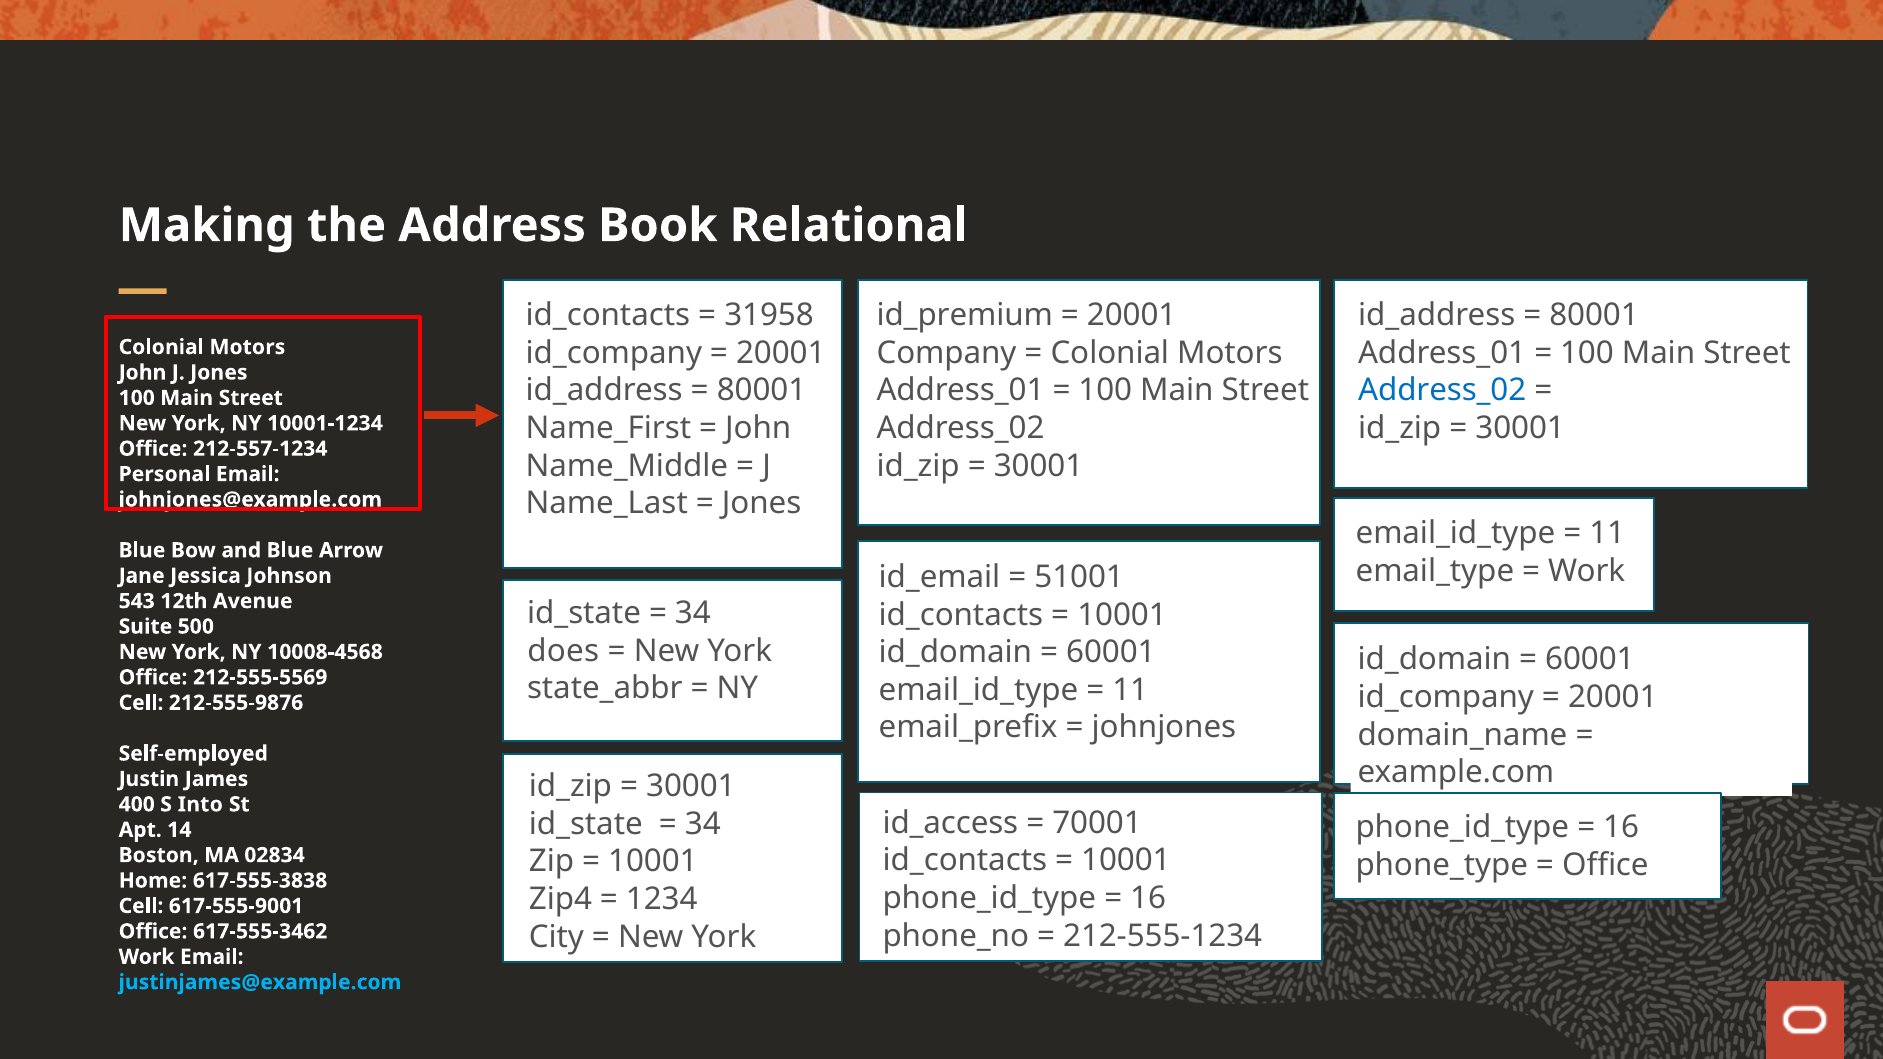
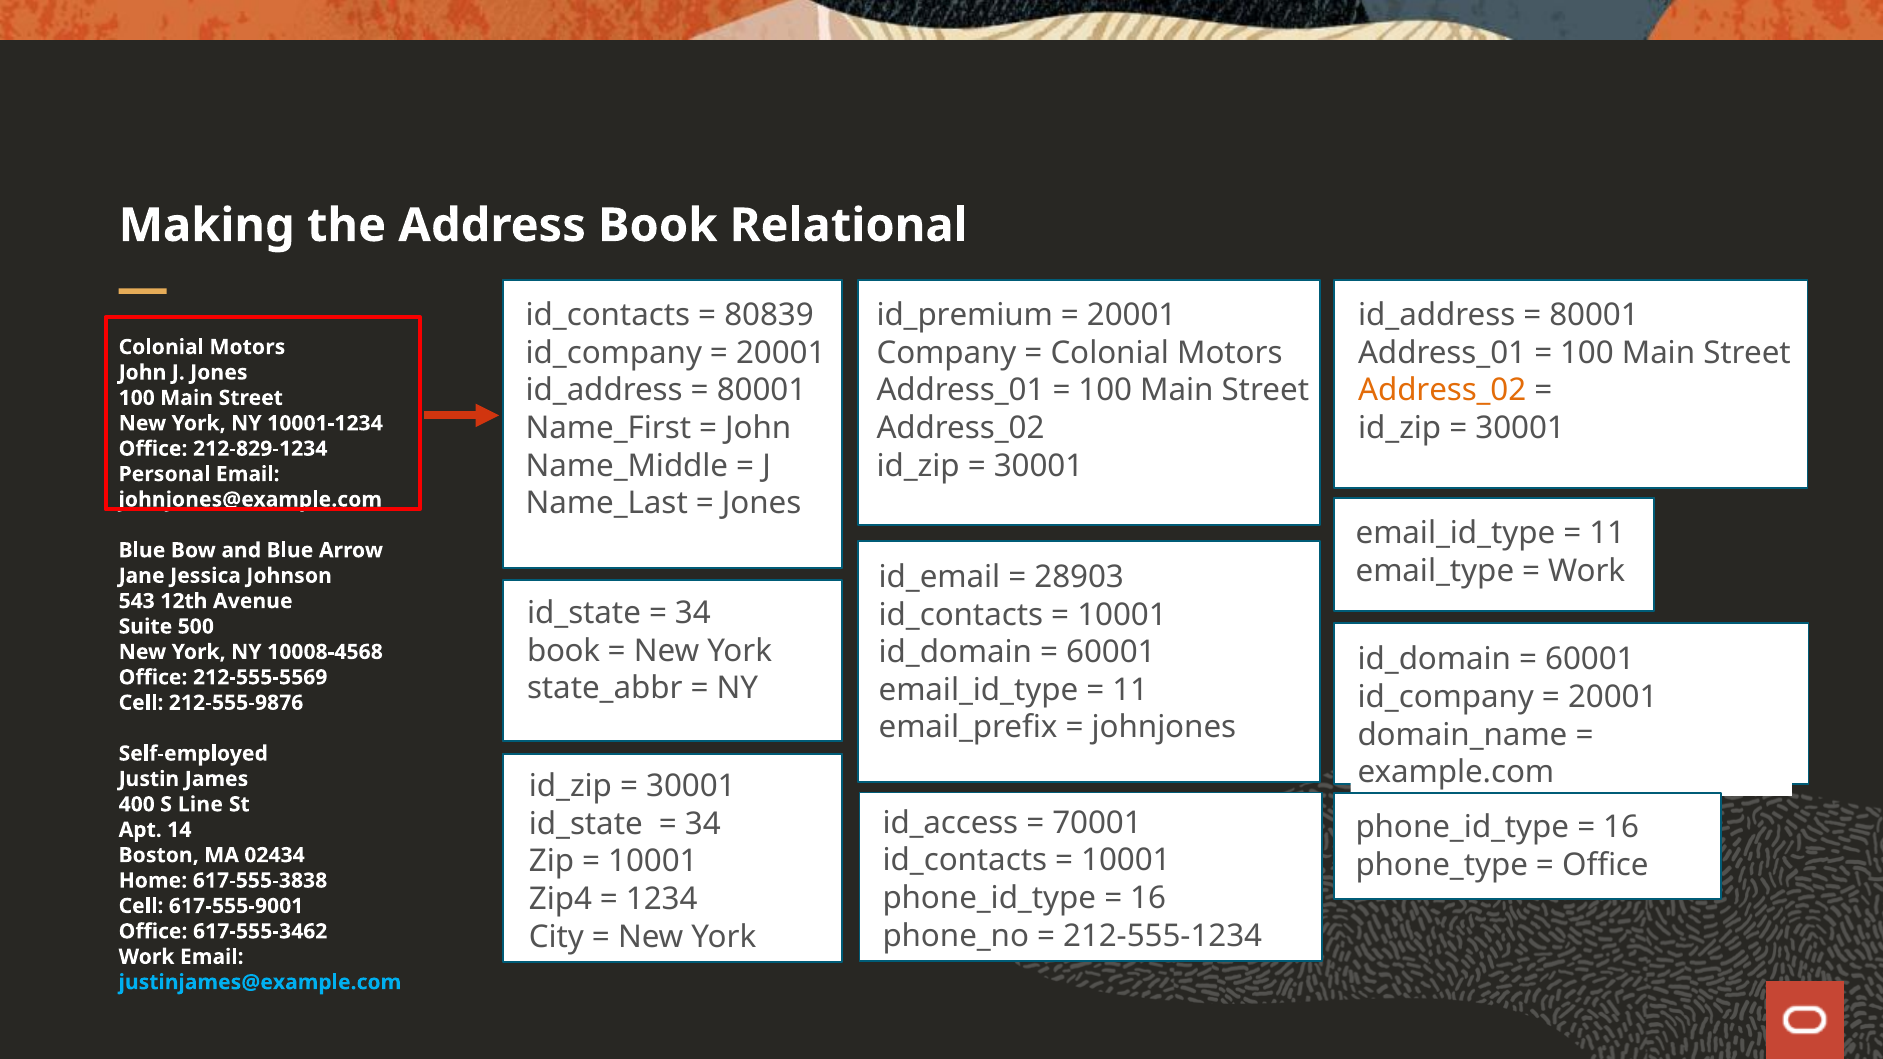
31958: 31958 -> 80839 (769, 315)
Address_02 colour: blue -> orange (1442, 391)
212-557-1234: 212-557-1234 -> 212-829-1234 (260, 449)
51001: 51001 -> 28903 (1079, 577)
does: does -> book (564, 651)
Into: Into -> Line (200, 805)
02834: 02834 -> 02434 (275, 855)
